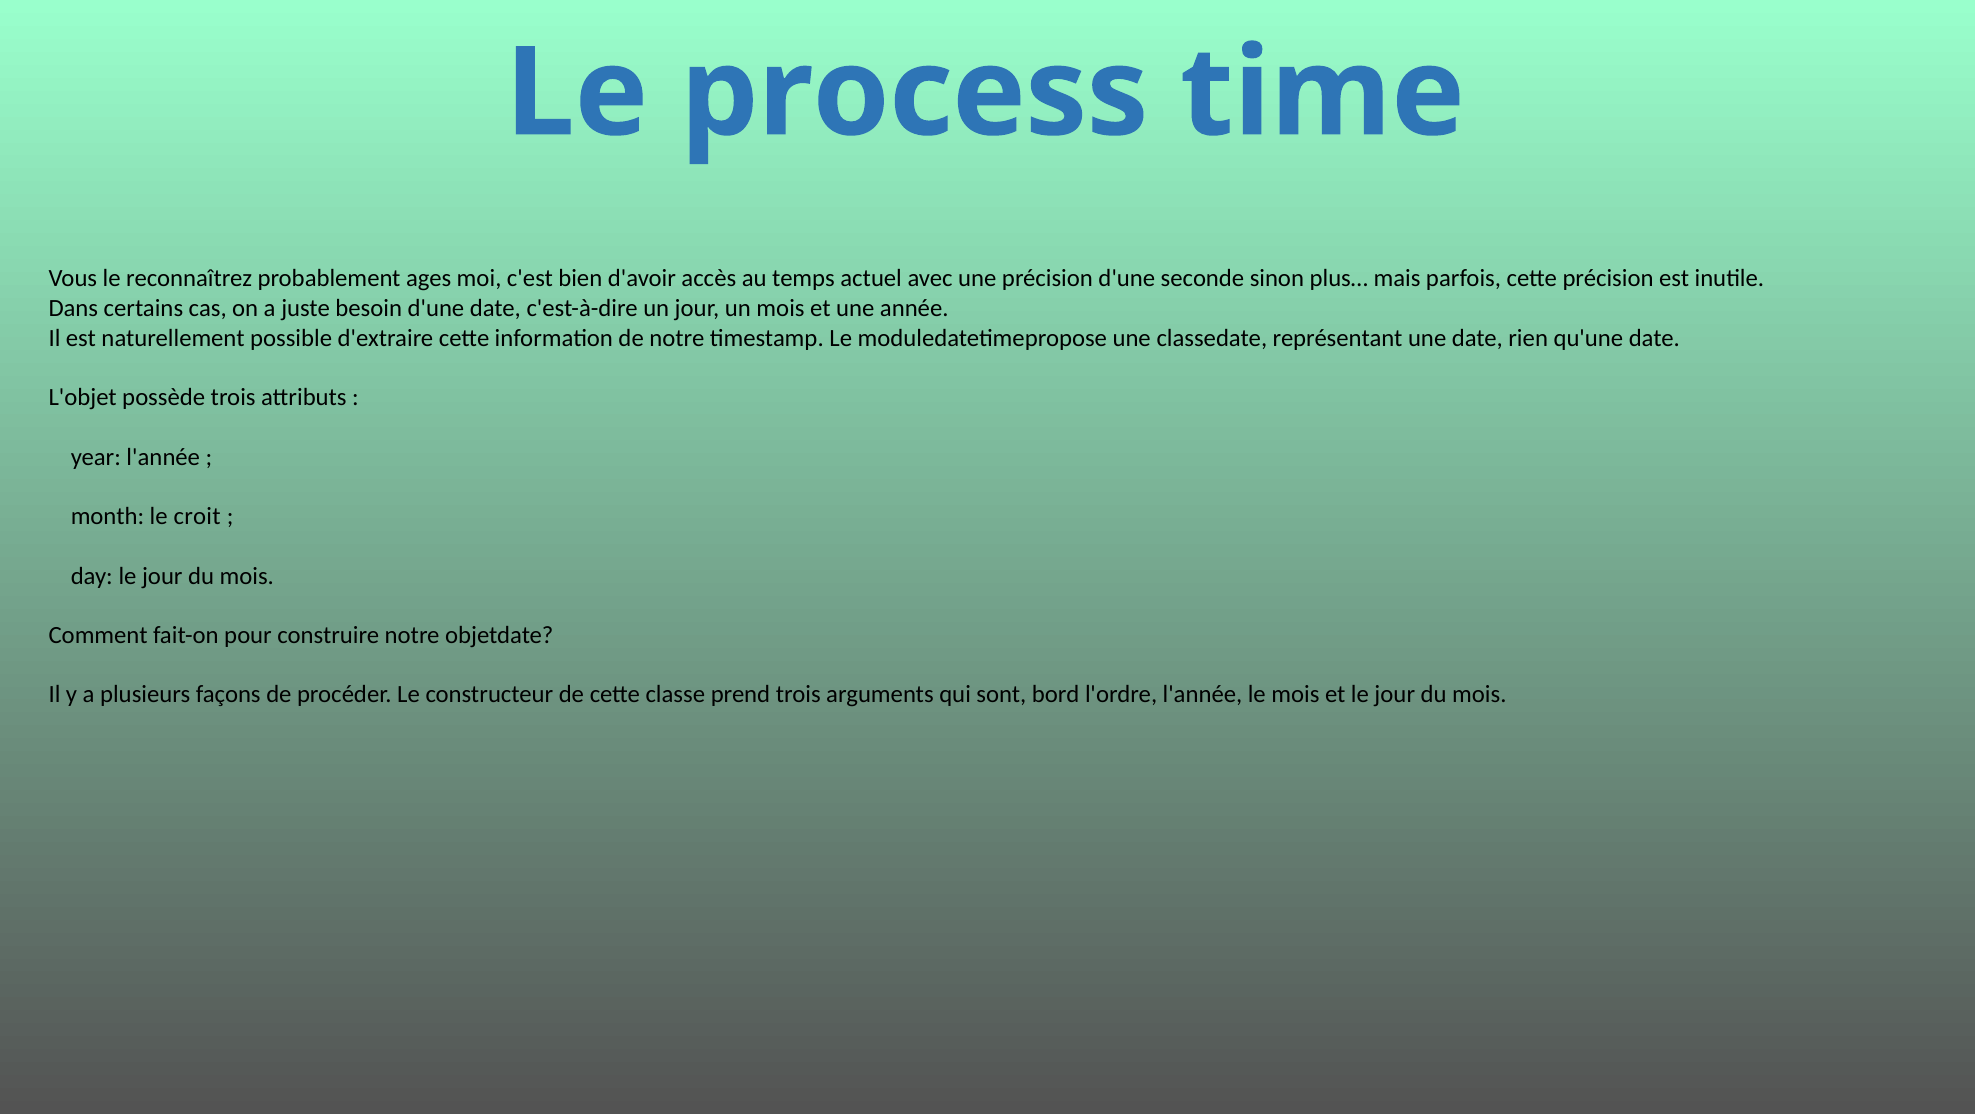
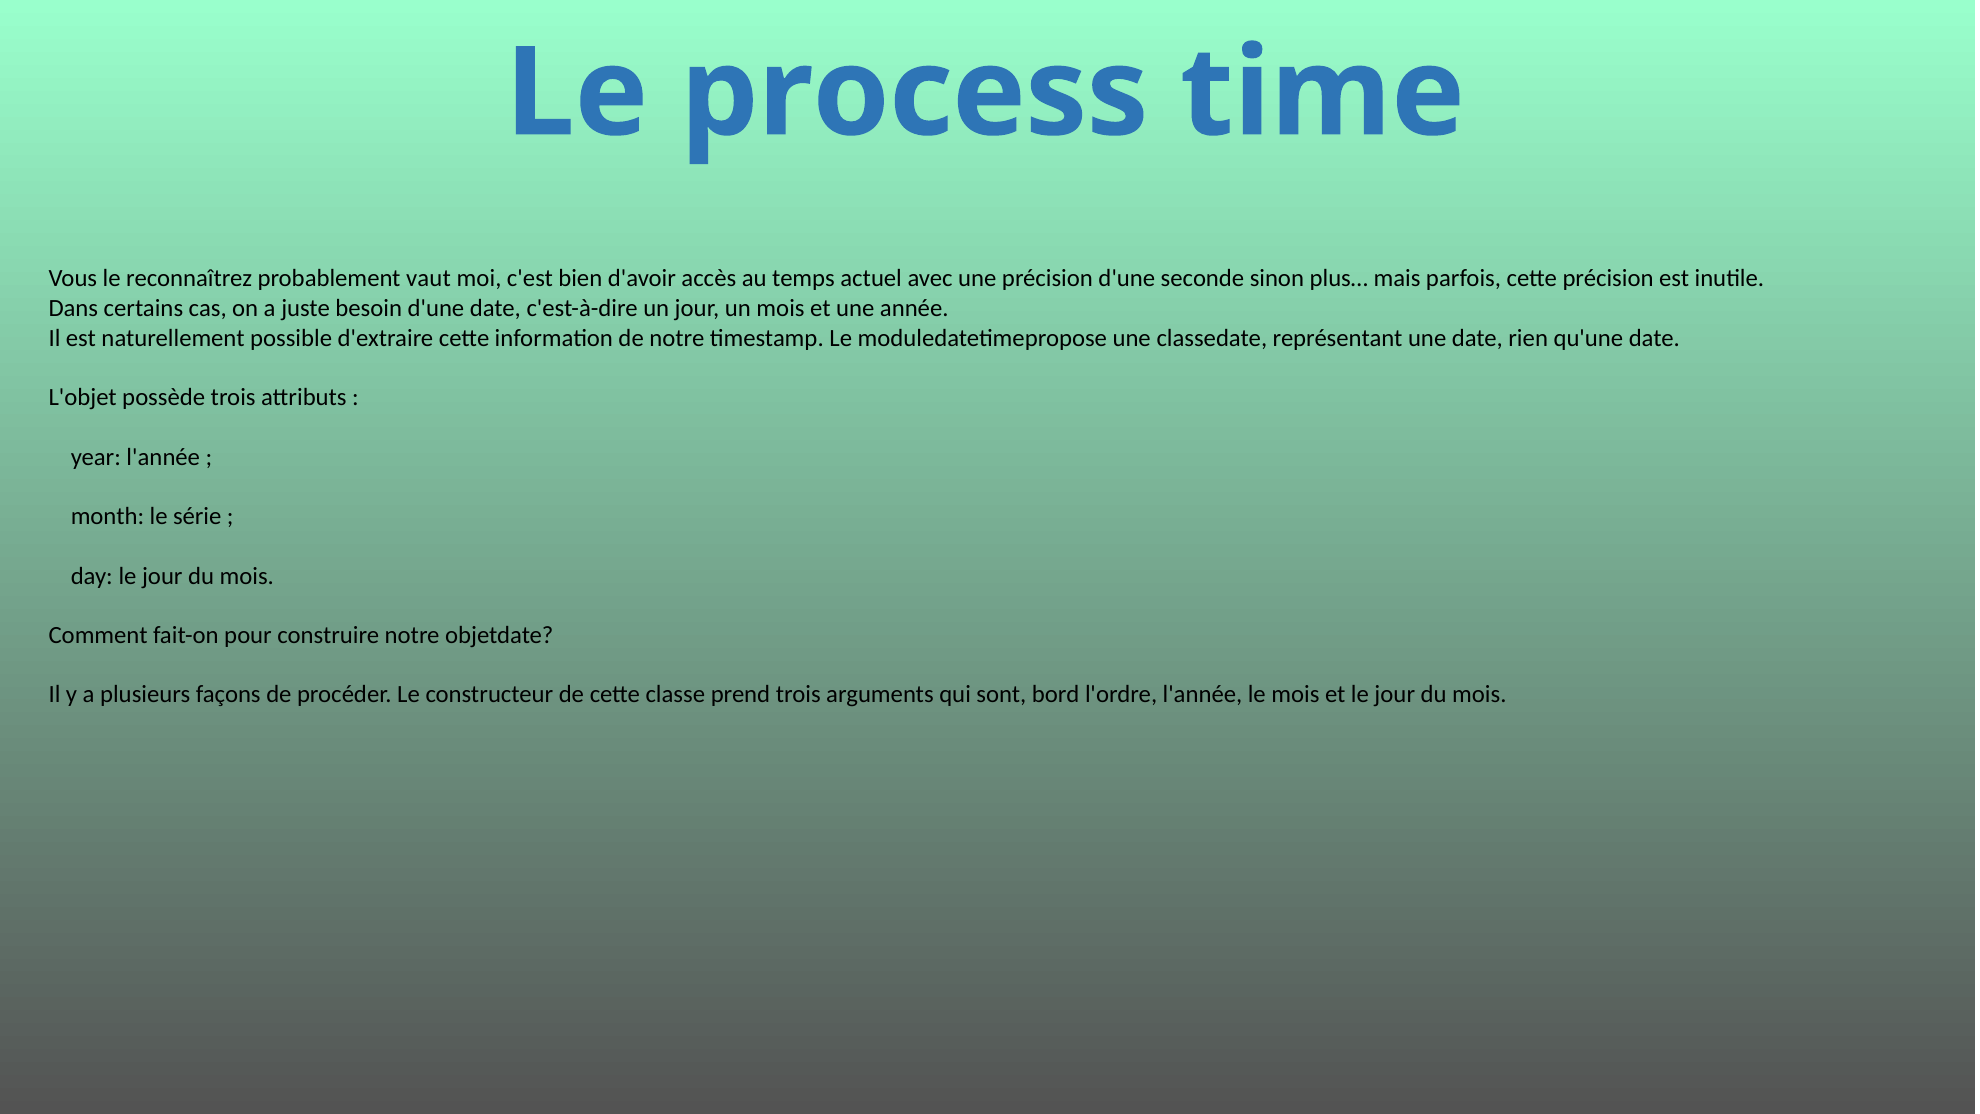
ages: ages -> vaut (428, 279)
croit: croit -> série (197, 516)
